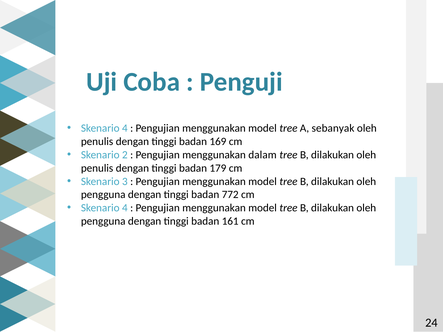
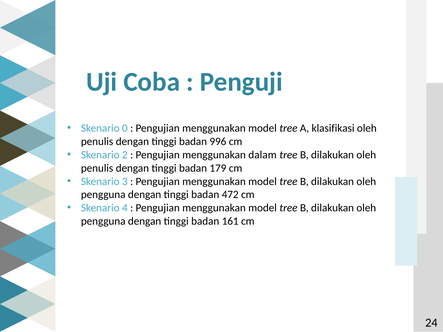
4: 4 -> 0 (125, 128)
sebanyak: sebanyak -> klasifikasi (333, 128)
169: 169 -> 996 (218, 142)
772: 772 -> 472 (230, 195)
